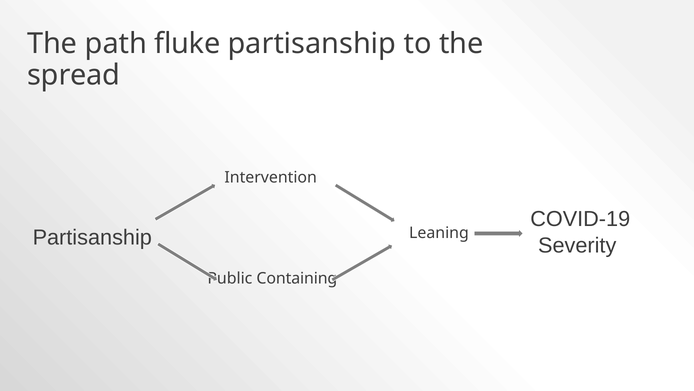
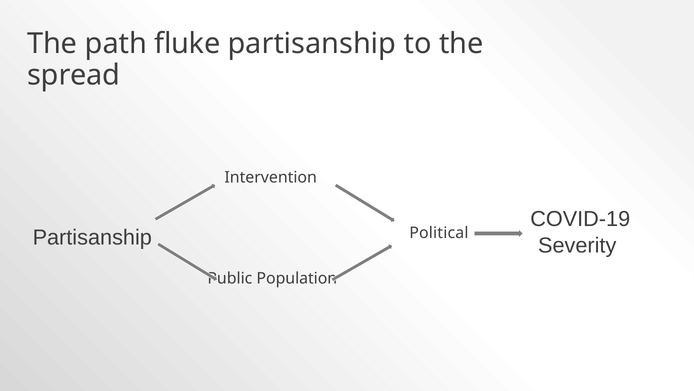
Leaning: Leaning -> Political (439, 233)
Containing: Containing -> Population (297, 278)
